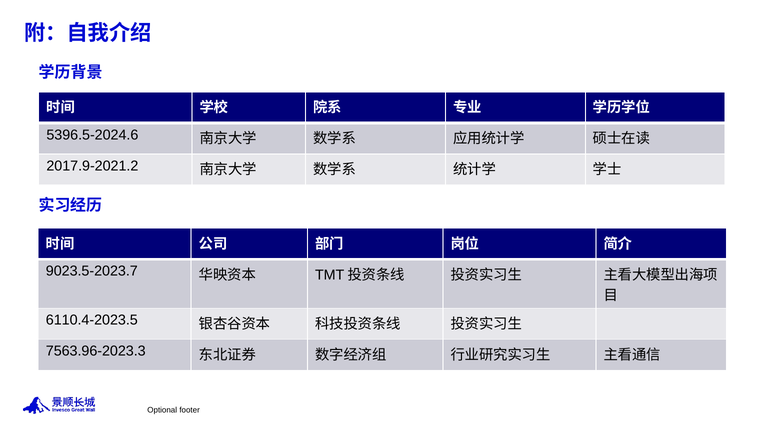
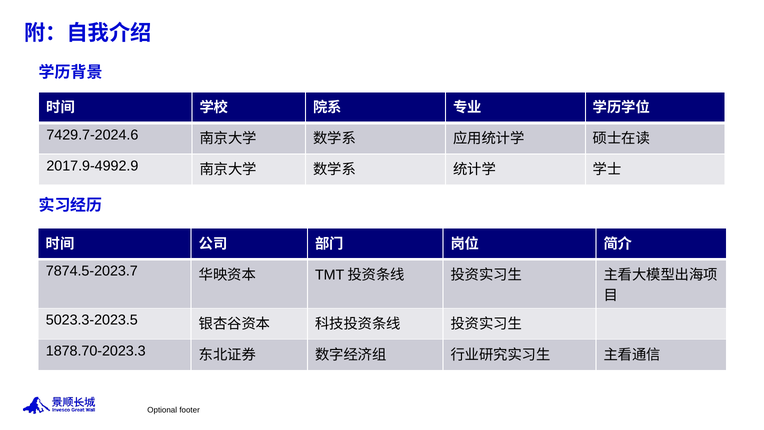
5396.5-2024.6: 5396.5-2024.6 -> 7429.7-2024.6 (92, 135)
2017.9-2021.2: 2017.9-2021.2 -> 2017.9-4992.9 (92, 166)
9023.5-2023.7: 9023.5-2023.7 -> 7874.5-2023.7 (92, 271)
6110.4-2023.5: 6110.4-2023.5 -> 5023.3-2023.5 (92, 320)
7563.96-2023.3: 7563.96-2023.3 -> 1878.70-2023.3 (96, 351)
